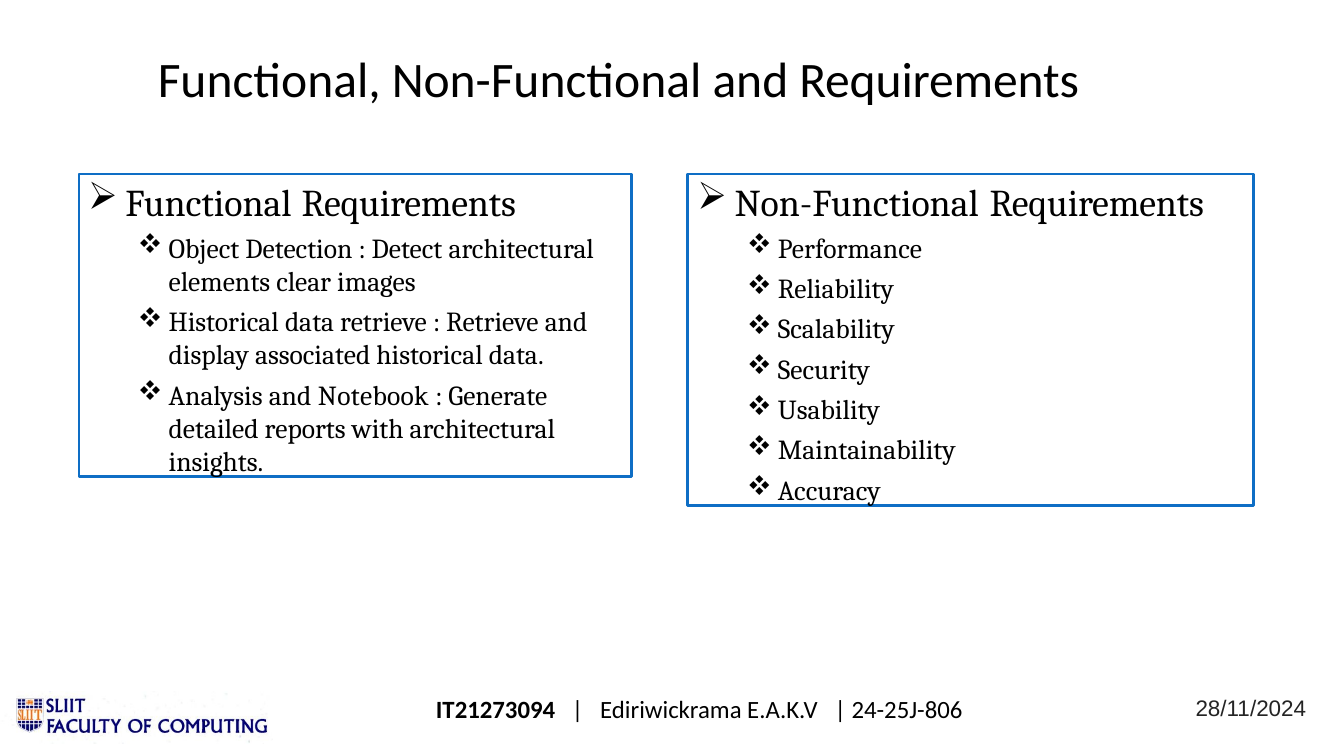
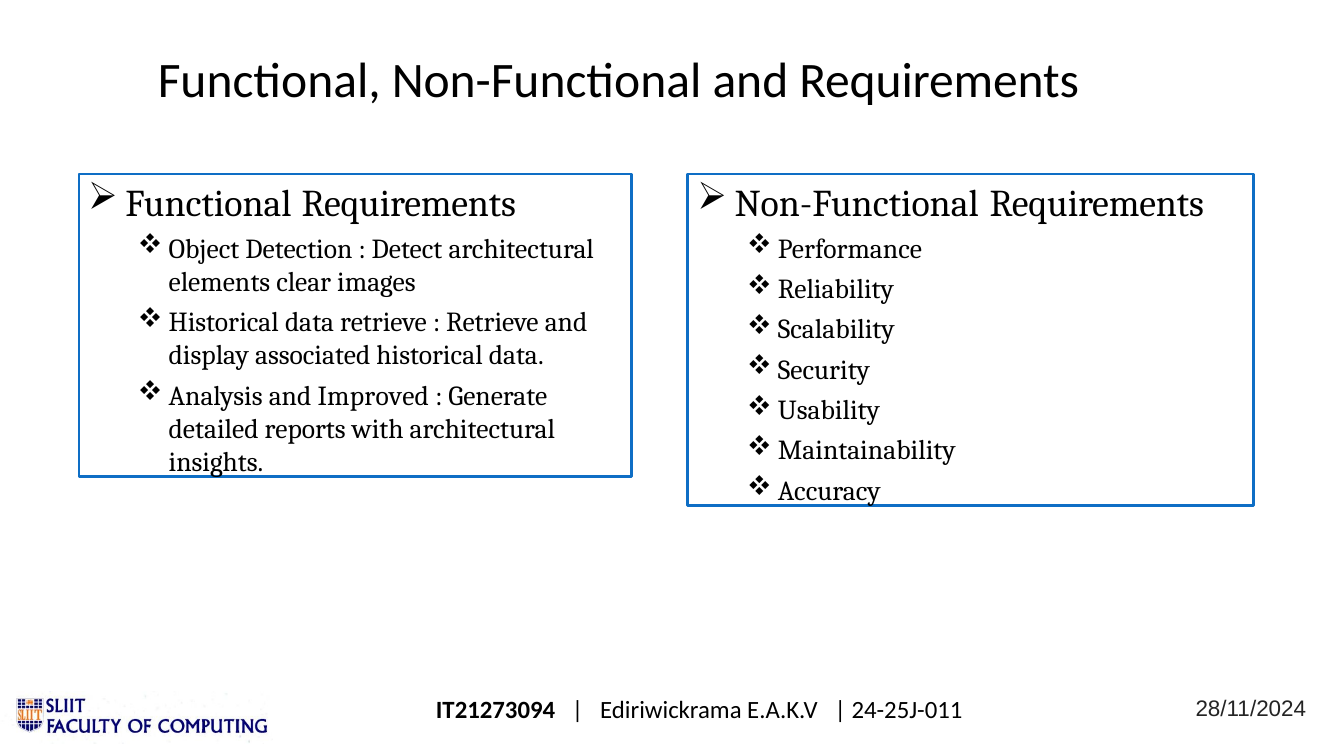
Notebook: Notebook -> Improved (373, 396)
24-25J-806: 24-25J-806 -> 24-25J-011 (907, 710)
